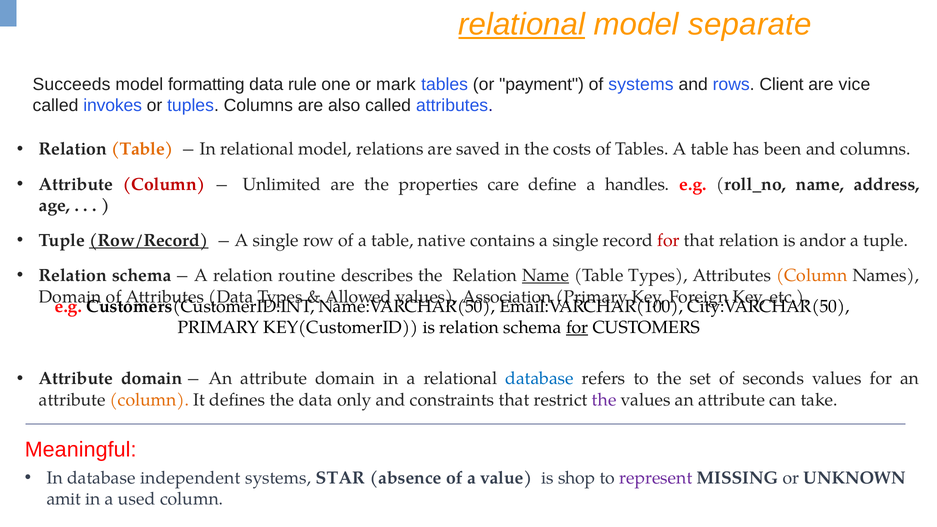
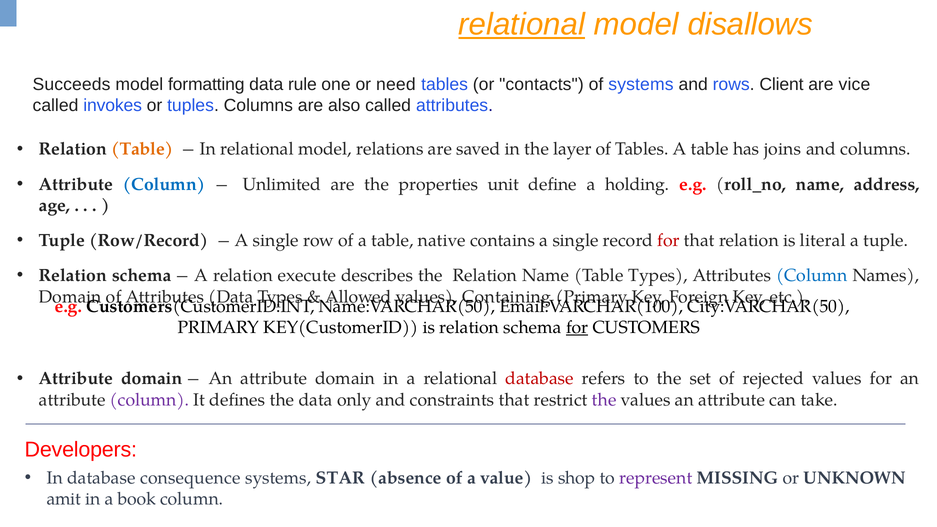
separate: separate -> disallows (750, 24)
mark: mark -> need (396, 85)
payment: payment -> contacts (541, 85)
costs: costs -> layer (572, 149)
been: been -> joins (783, 149)
Column colour: red -> blue (164, 184)
care: care -> unit (503, 184)
handles: handles -> holding (637, 184)
Row/Record underline: present -> none (149, 241)
andor: andor -> literal (823, 241)
routine: routine -> execute (307, 276)
Name underline: present -> none (546, 276)
Column colour: orange -> blue (812, 276)
Association: Association -> Containing (507, 297)
database colour: blue -> red (540, 379)
seconds: seconds -> rejected (773, 379)
column colour: orange -> purple (149, 400)
Meaningful: Meaningful -> Developers (81, 450)
independent: independent -> consequence (190, 478)
used: used -> book (137, 499)
